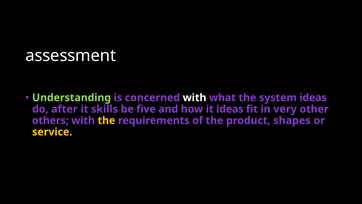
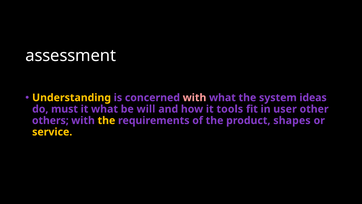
Understanding colour: light green -> yellow (72, 98)
with colour: white -> pink (195, 98)
after: after -> must (65, 109)
it skills: skills -> what (105, 109)
five: five -> will (146, 109)
it ideas: ideas -> tools (230, 109)
very: very -> user (285, 109)
